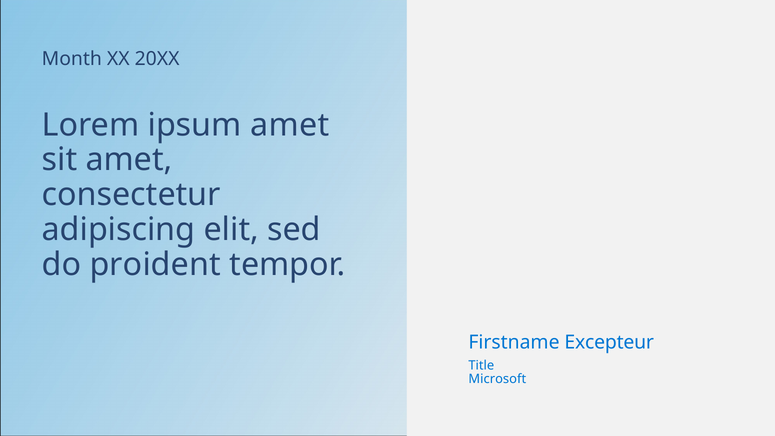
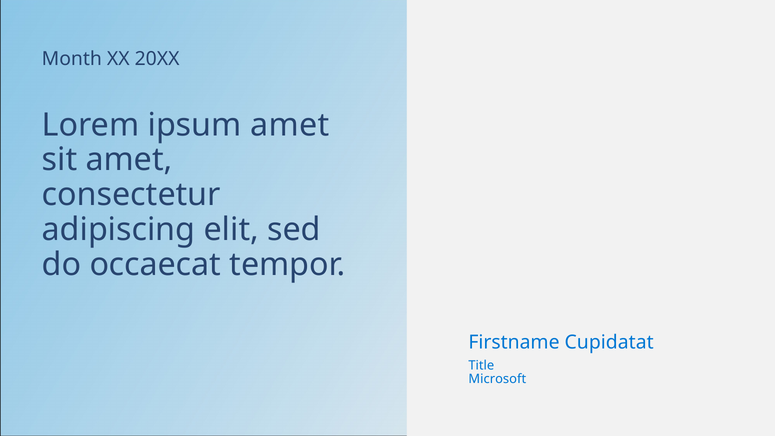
proident: proident -> occaecat (155, 264)
Excepteur: Excepteur -> Cupidatat (609, 342)
